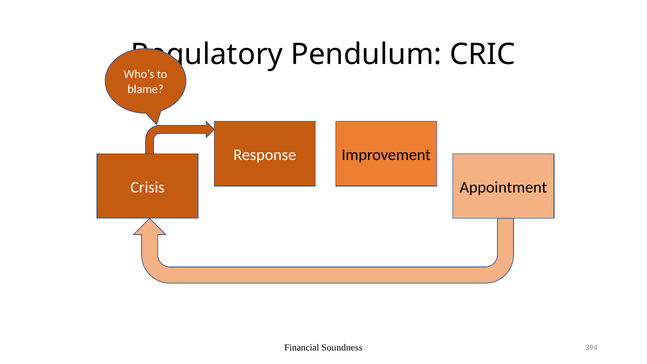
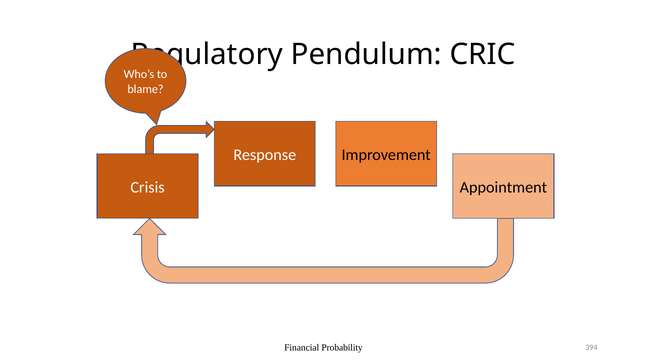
Soundness: Soundness -> Probability (342, 348)
